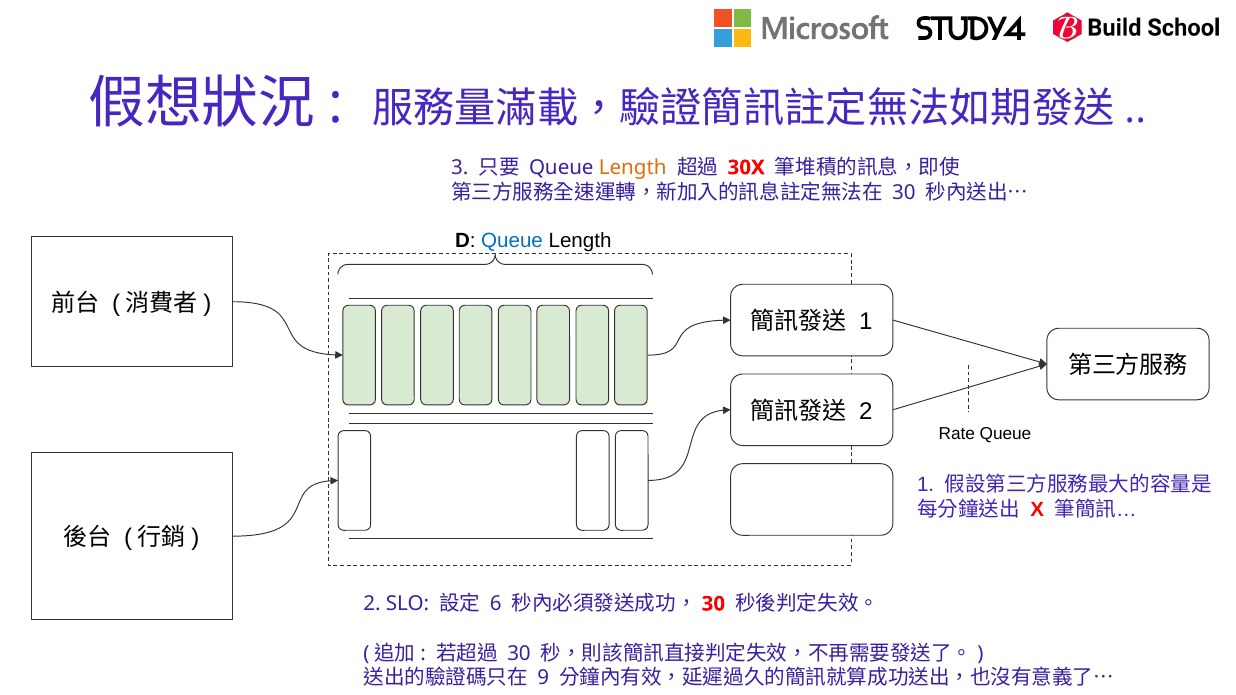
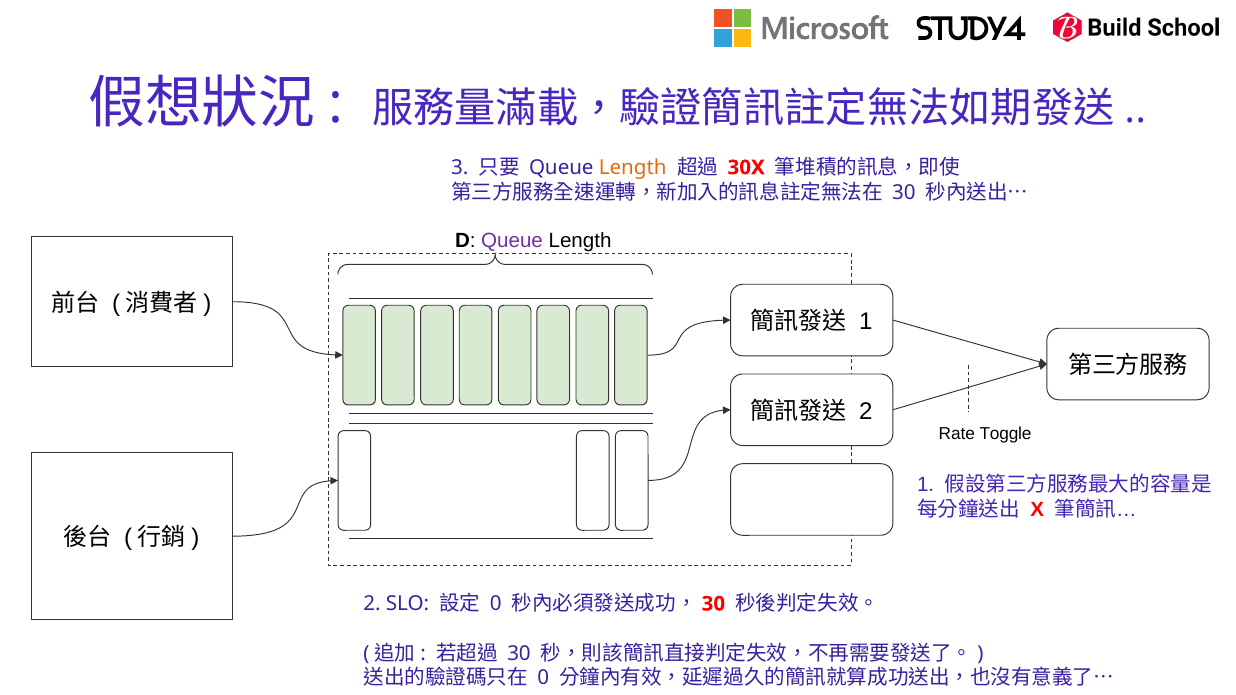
Queue colour: blue -> purple (512, 240)
Rate Queue: Queue -> Toggle (1006, 434)
6: 6 -> 0 (496, 604)
9: 9 -> 0 (543, 678)
